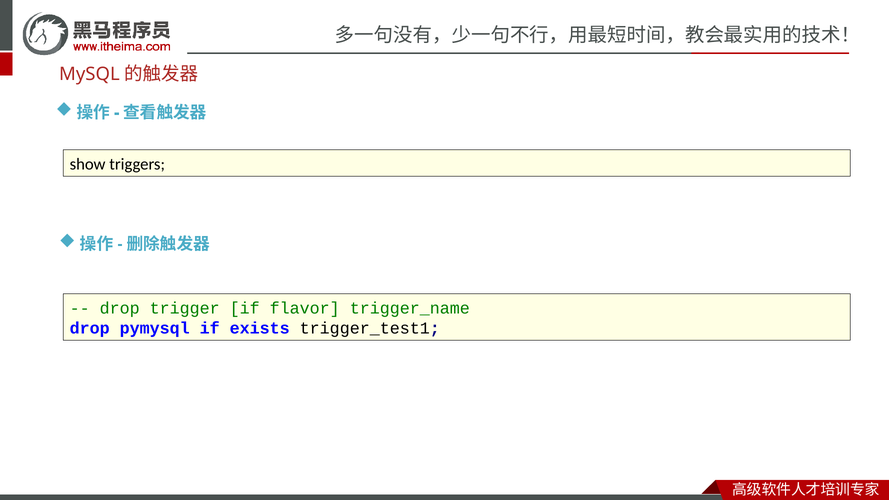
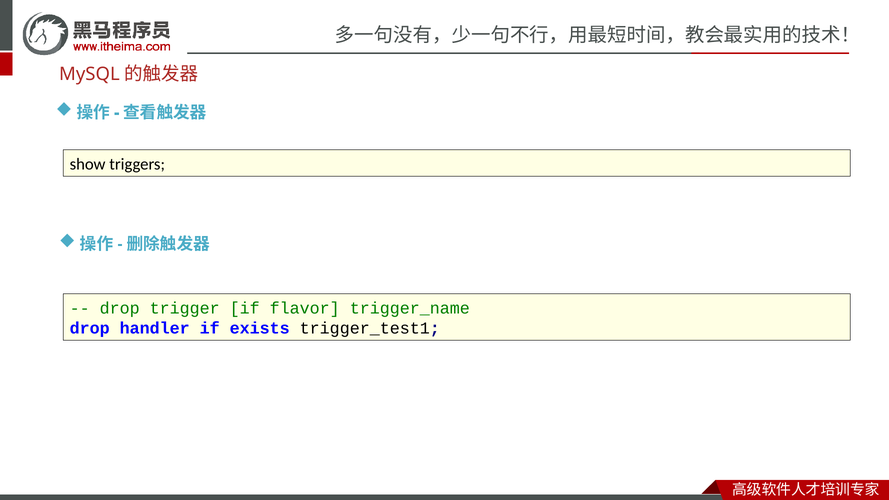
pymysql: pymysql -> handler (155, 328)
